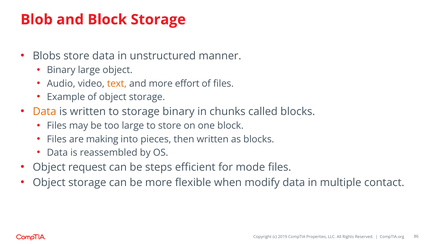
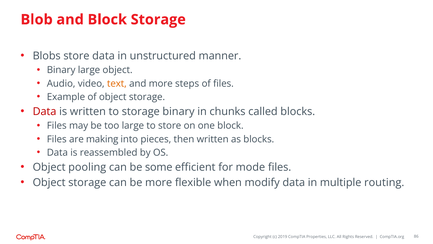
effort: effort -> steps (187, 83)
Data colour: orange -> red (45, 111)
request: request -> pooling (87, 167)
steps: steps -> some (159, 167)
contact: contact -> routing (384, 182)
